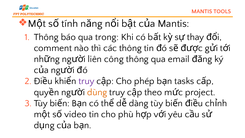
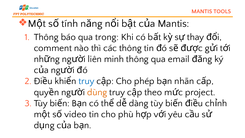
công: công -> minh (114, 59)
truy colour: purple -> blue (86, 81)
tasks: tasks -> nhãn (184, 81)
